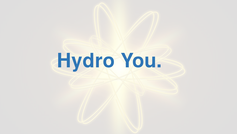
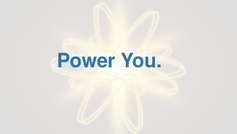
Hydro: Hydro -> Power (86, 61)
